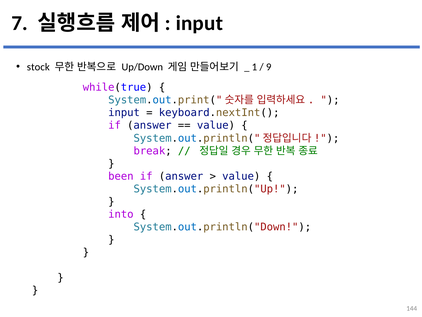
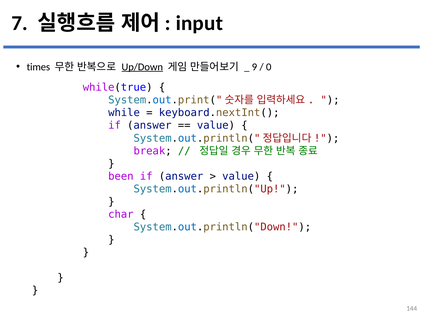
stock: stock -> times (38, 67)
Up/Down underline: none -> present (142, 67)
1: 1 -> 9 (254, 67)
9: 9 -> 0 (269, 67)
input: input -> while (124, 113)
into: into -> char (121, 214)
